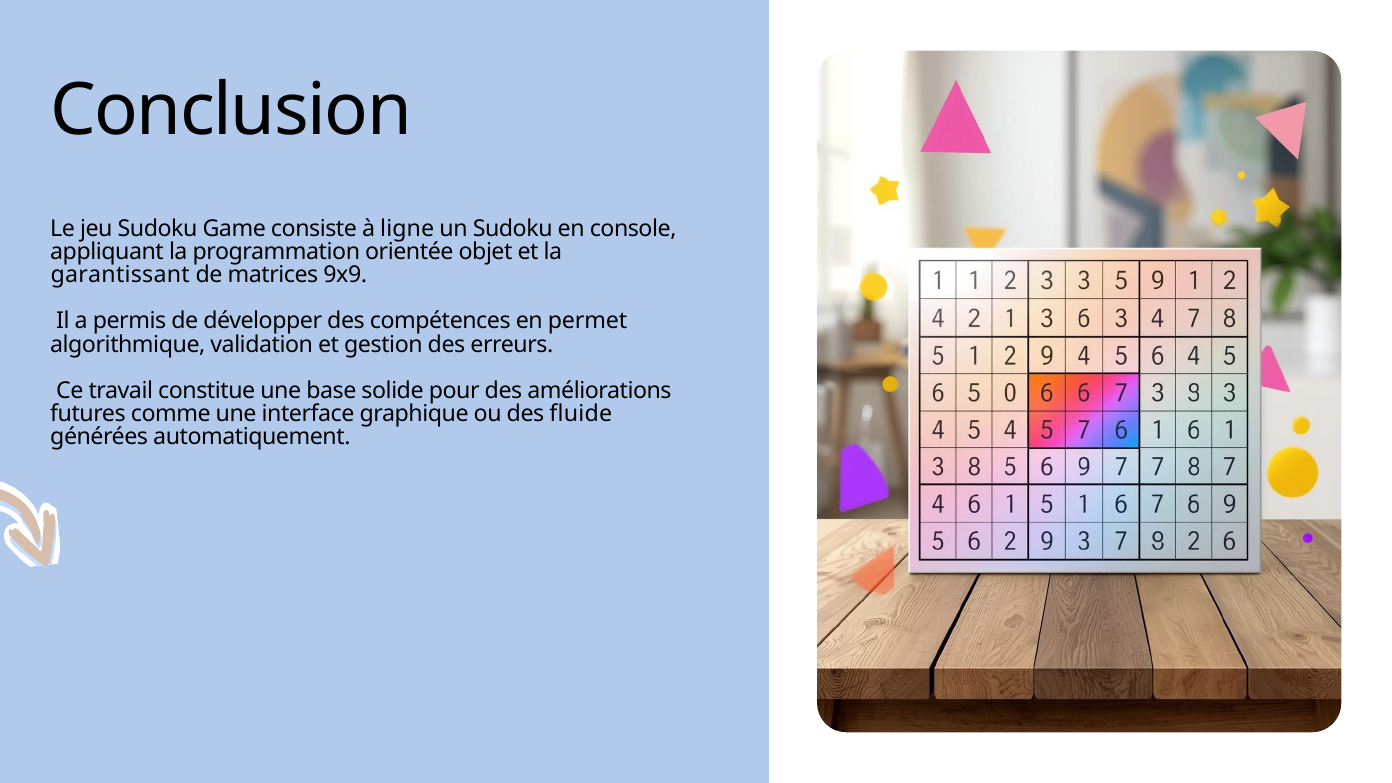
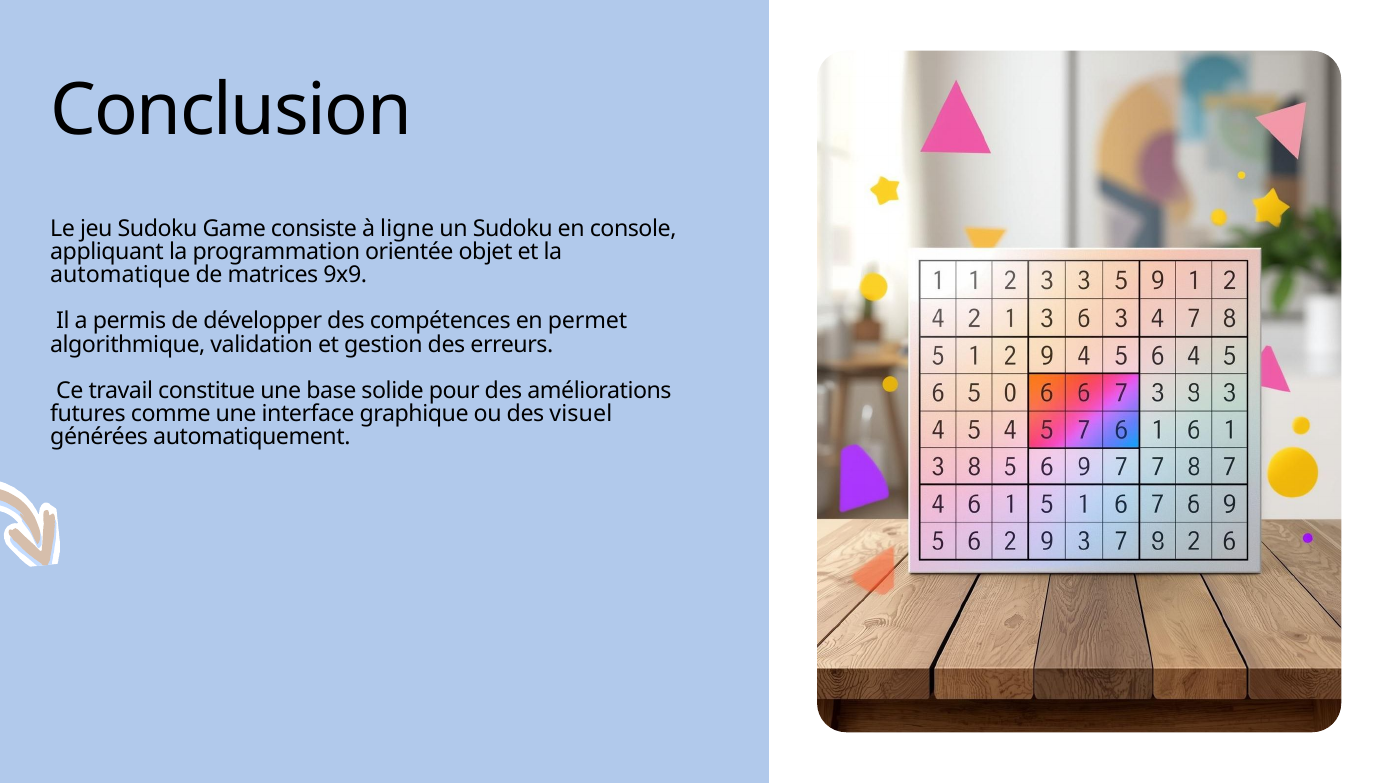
garantissant: garantissant -> automatique (120, 275)
fluide: fluide -> visuel (581, 414)
